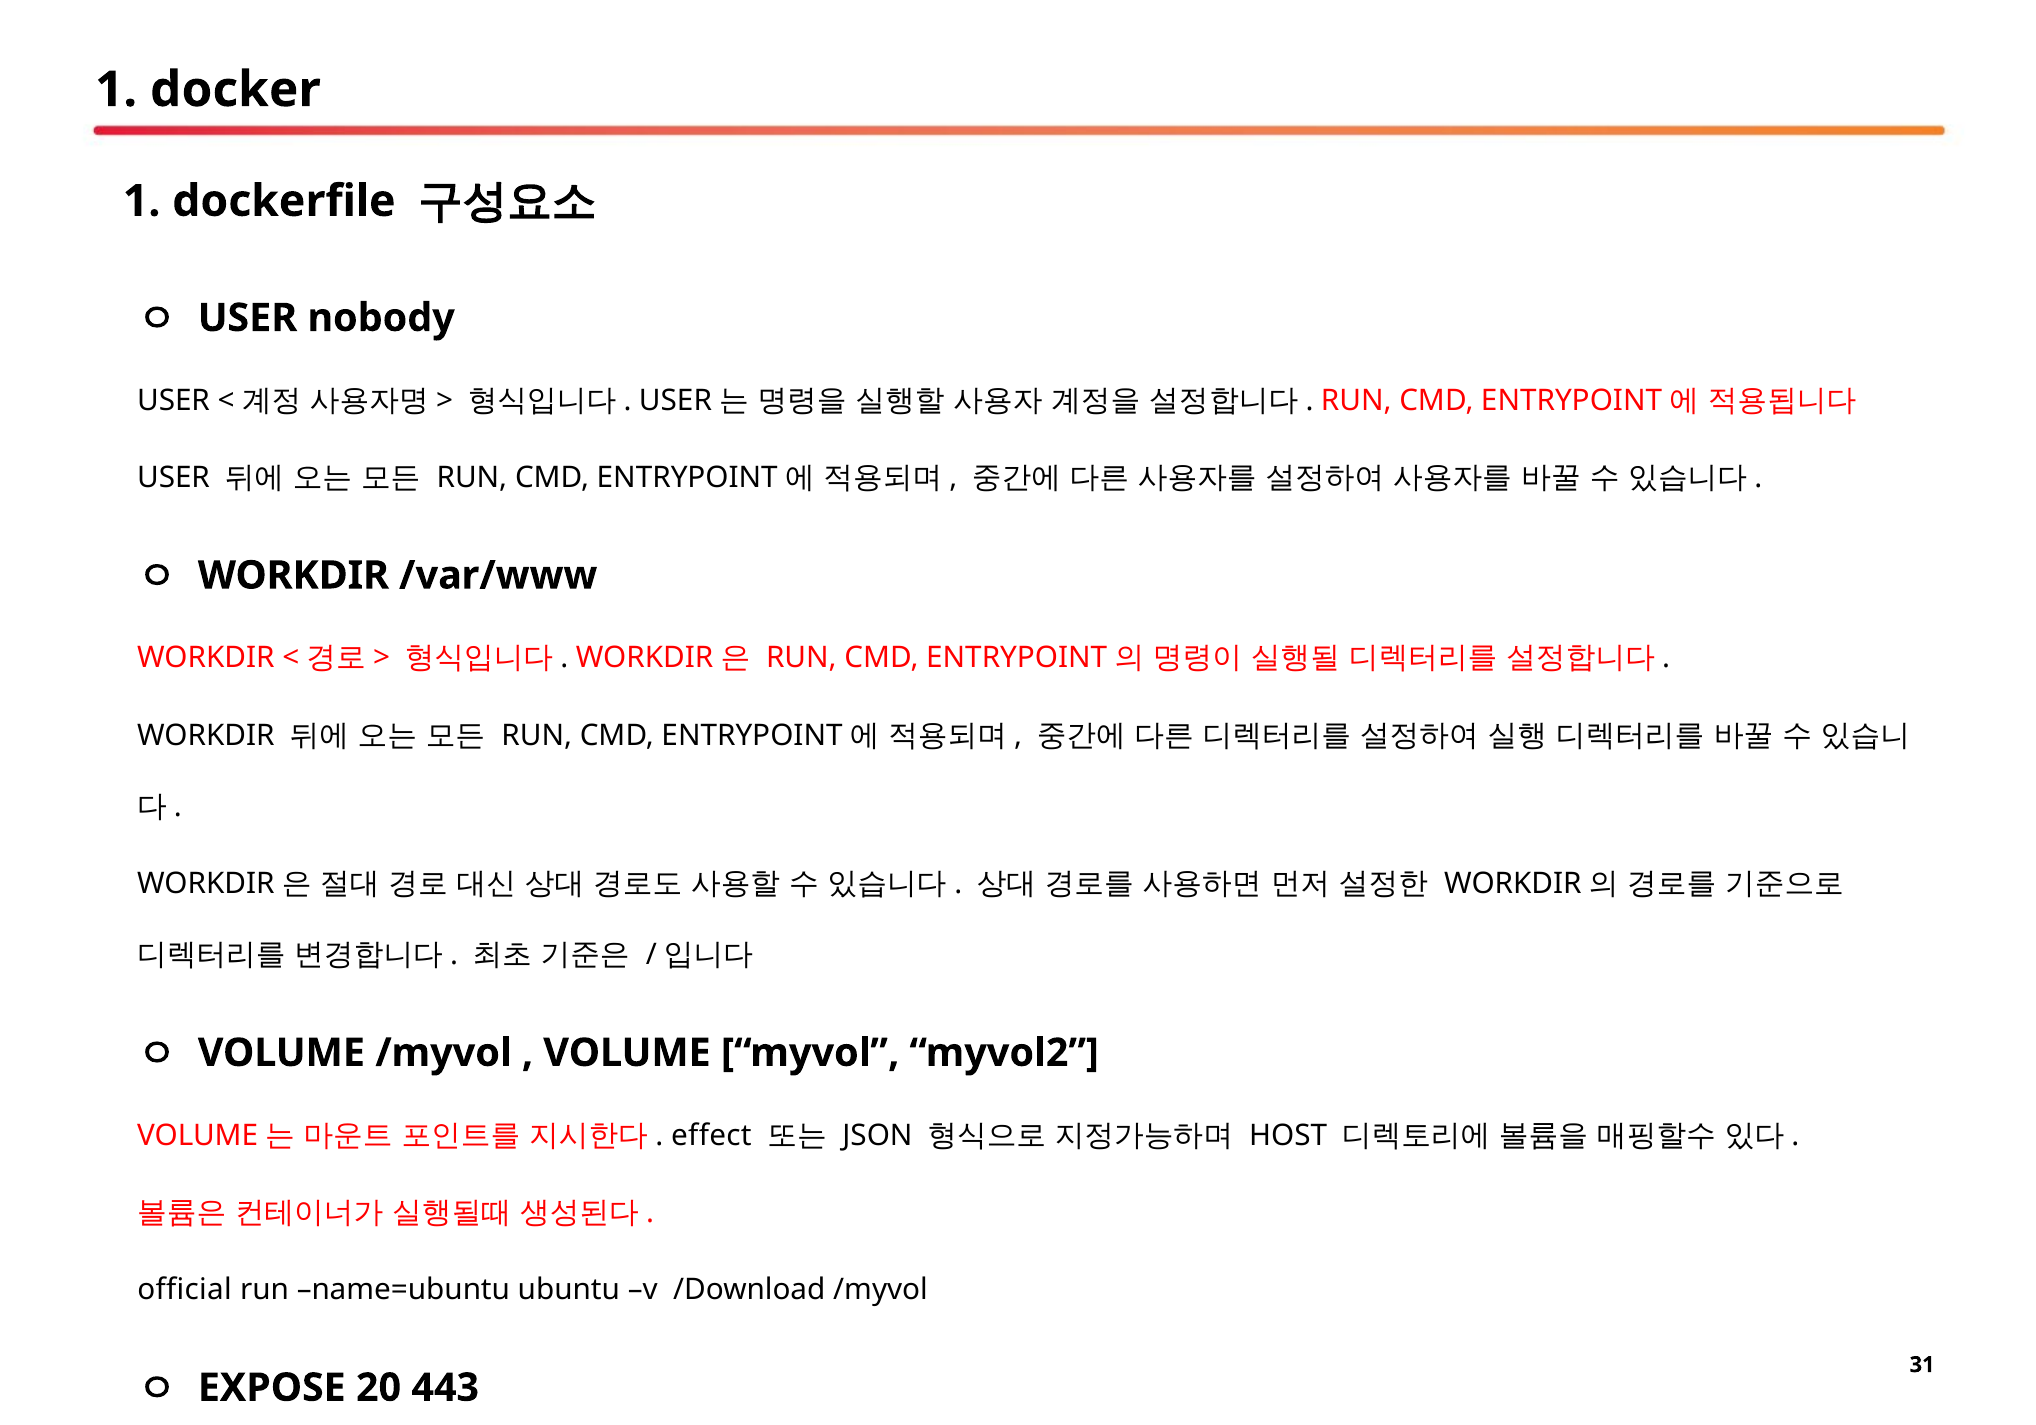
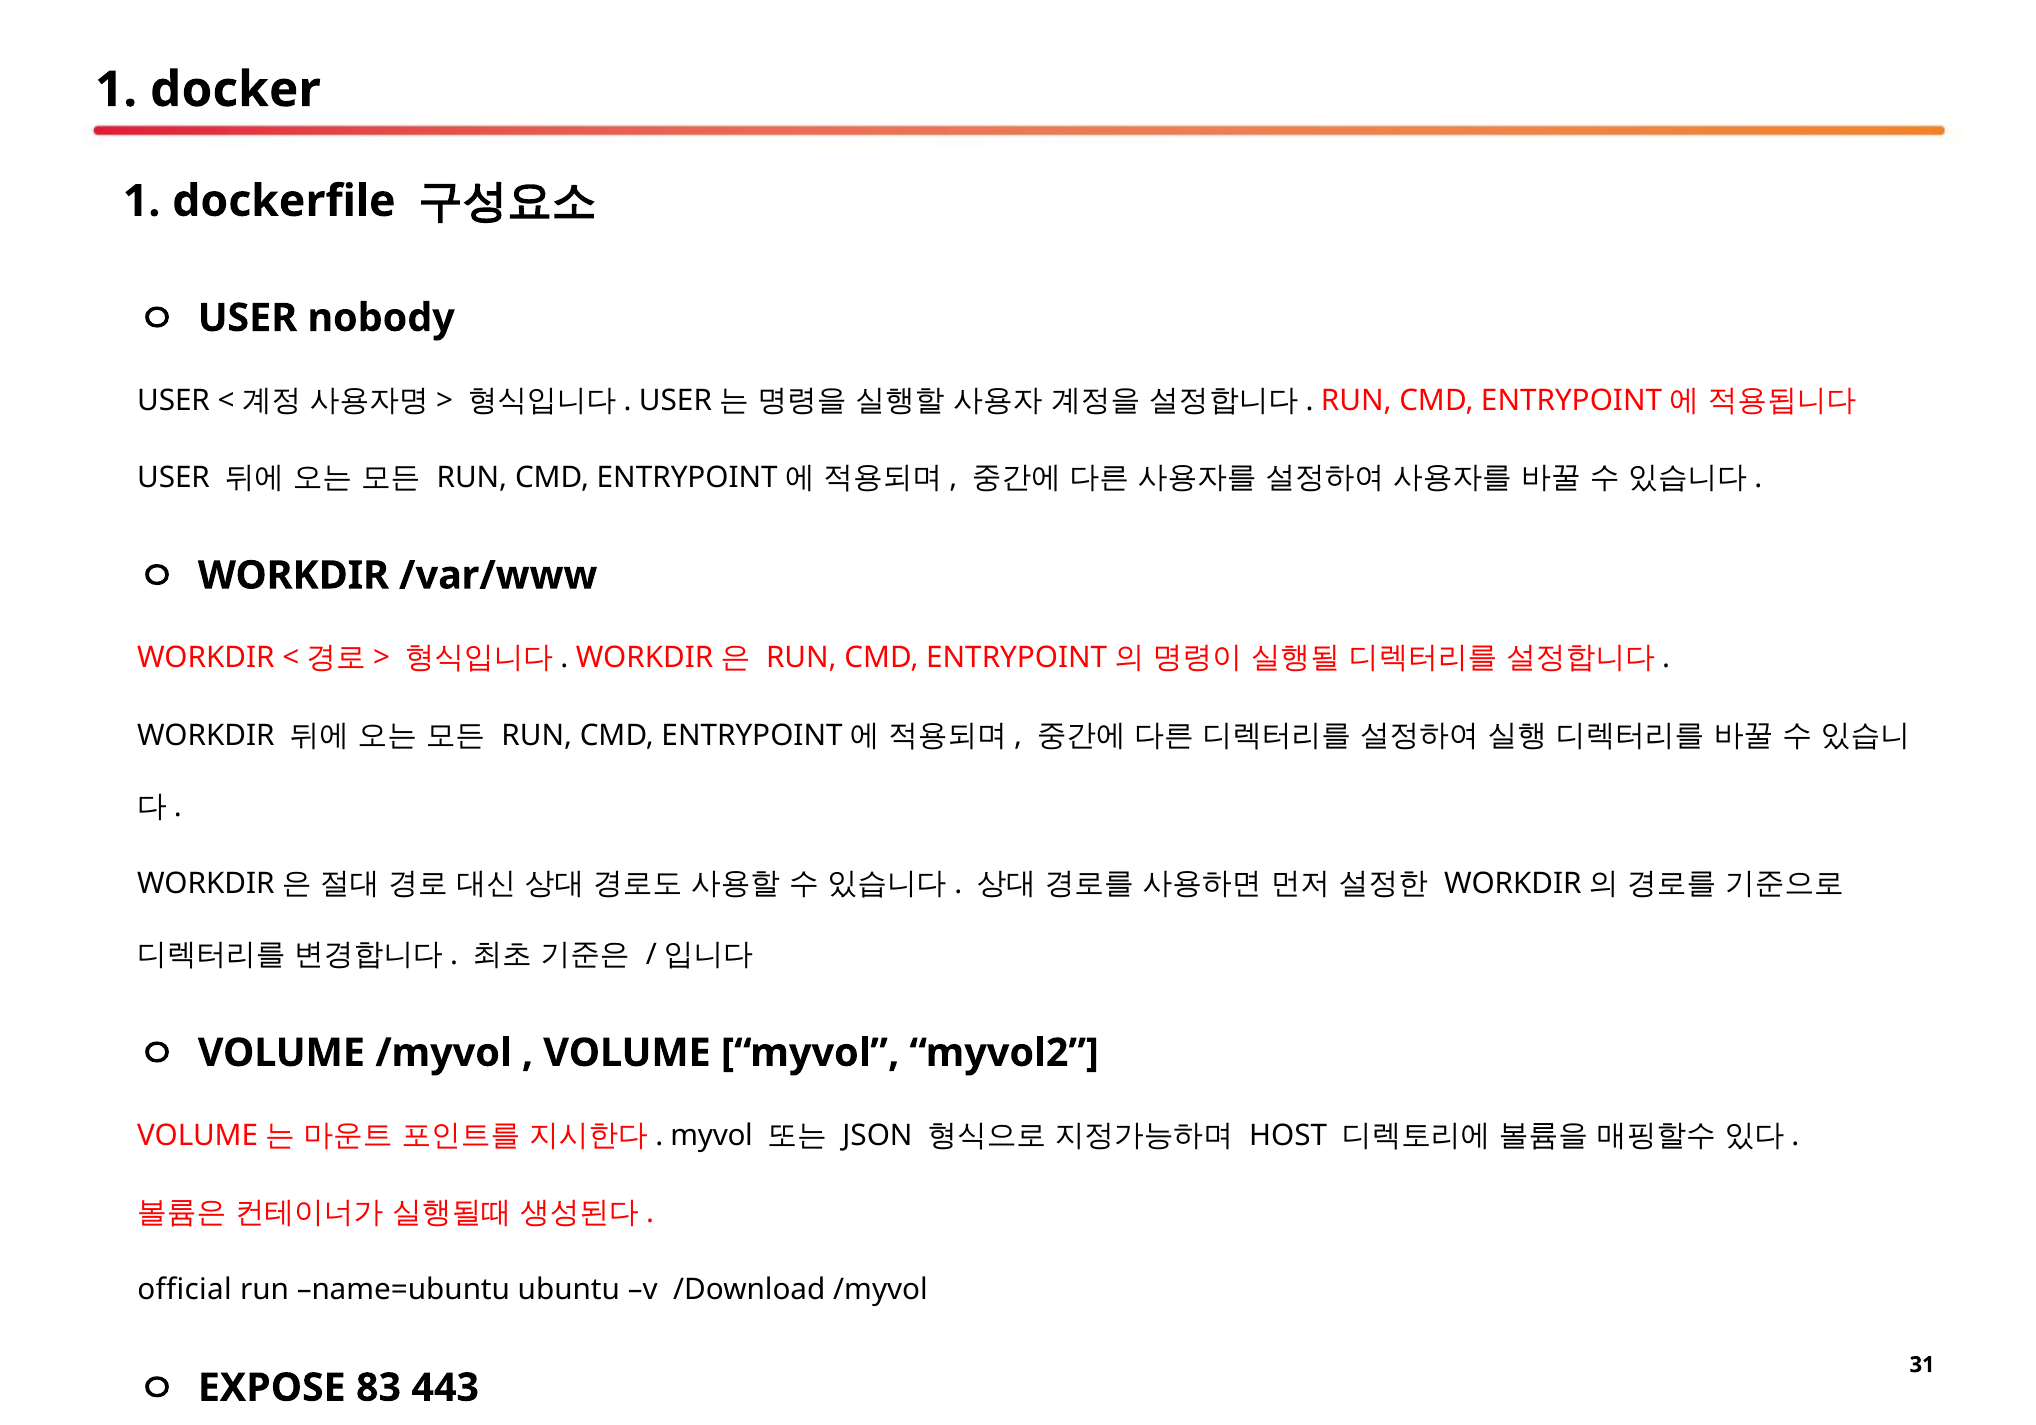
effect: effect -> myvol (712, 1136)
20: 20 -> 83 (379, 1388)
